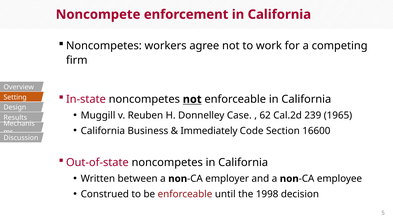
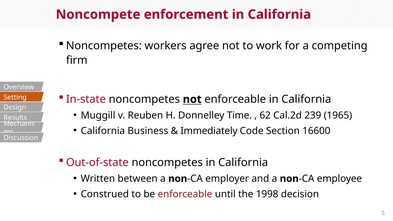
Case: Case -> Time (239, 115)
